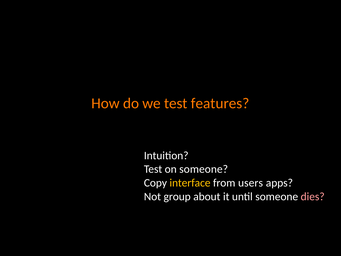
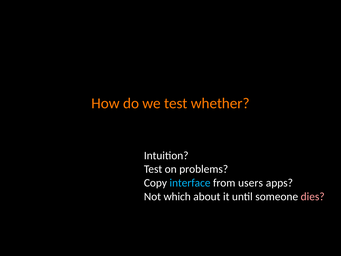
features: features -> whether (220, 103)
on someone: someone -> problems (204, 169)
interface colour: yellow -> light blue (190, 183)
group: group -> which (177, 196)
